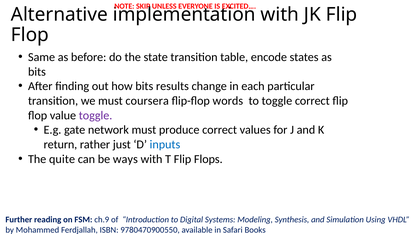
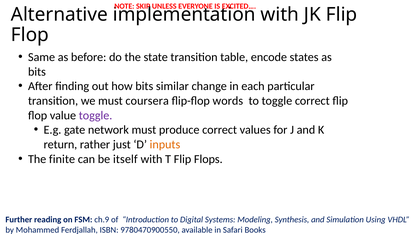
results: results -> similar (172, 86)
inputs colour: blue -> orange (165, 144)
quite: quite -> finite (62, 159)
ways: ways -> itself (125, 159)
